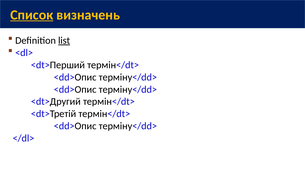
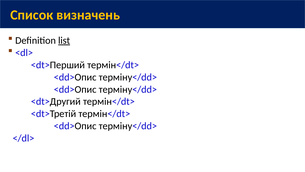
Список underline: present -> none (32, 15)
